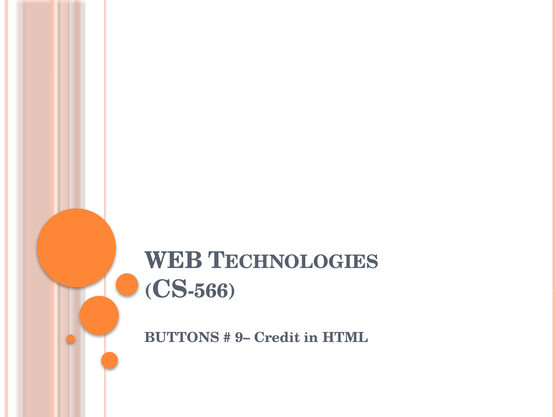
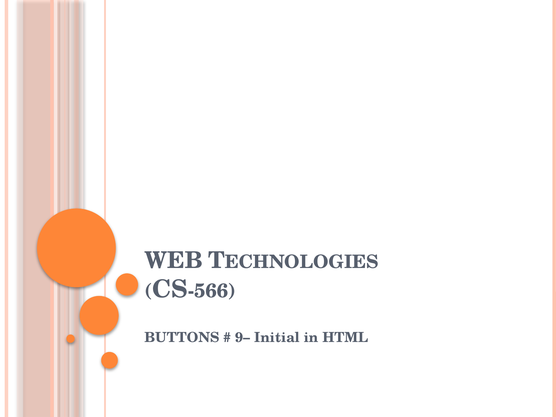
Credit: Credit -> Initial (277, 338)
